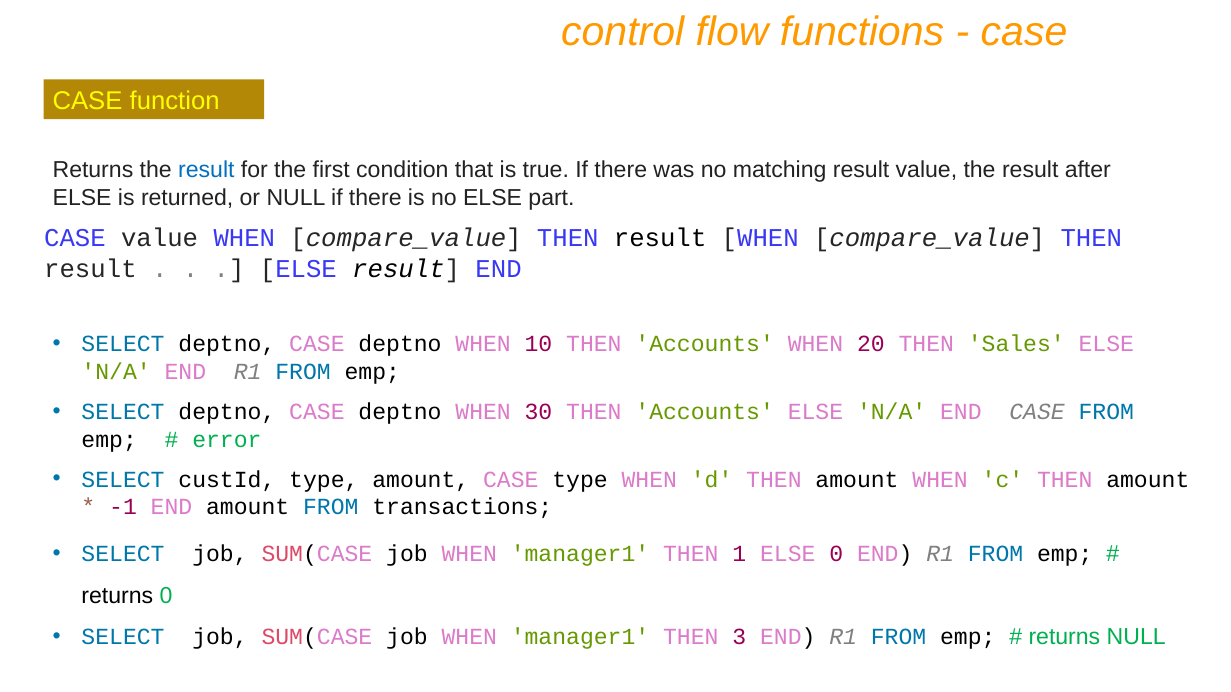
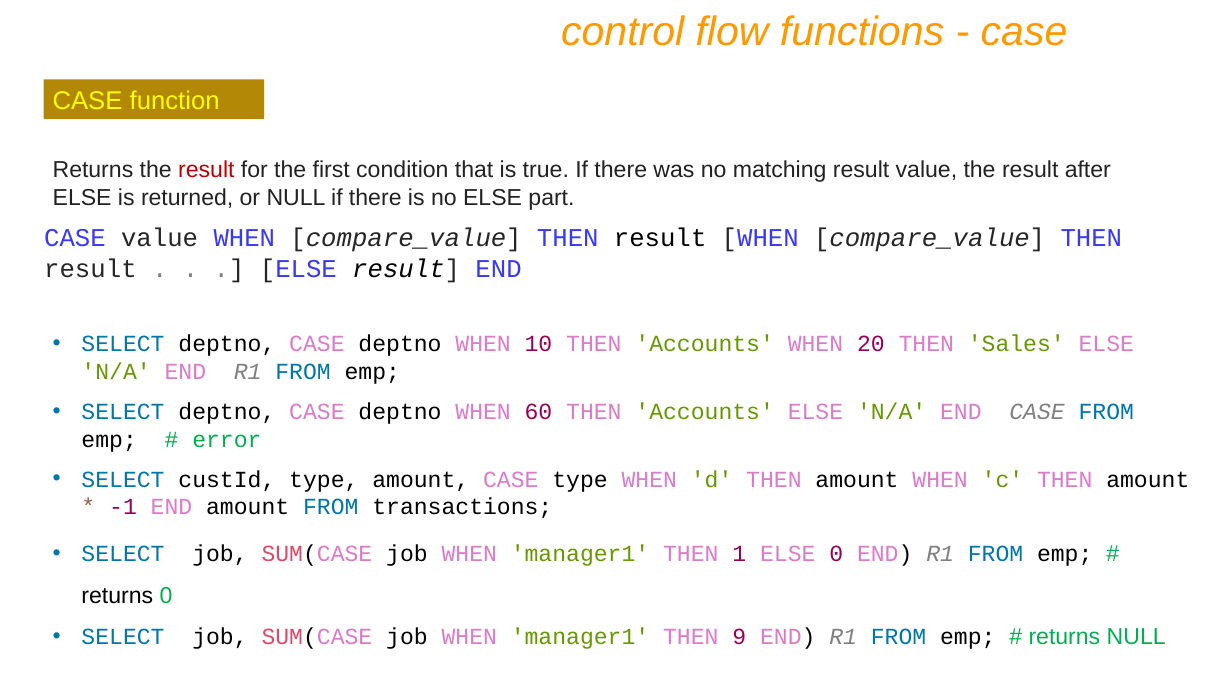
result colour: blue -> red (206, 170)
30: 30 -> 60 (538, 412)
3: 3 -> 9 (739, 638)
